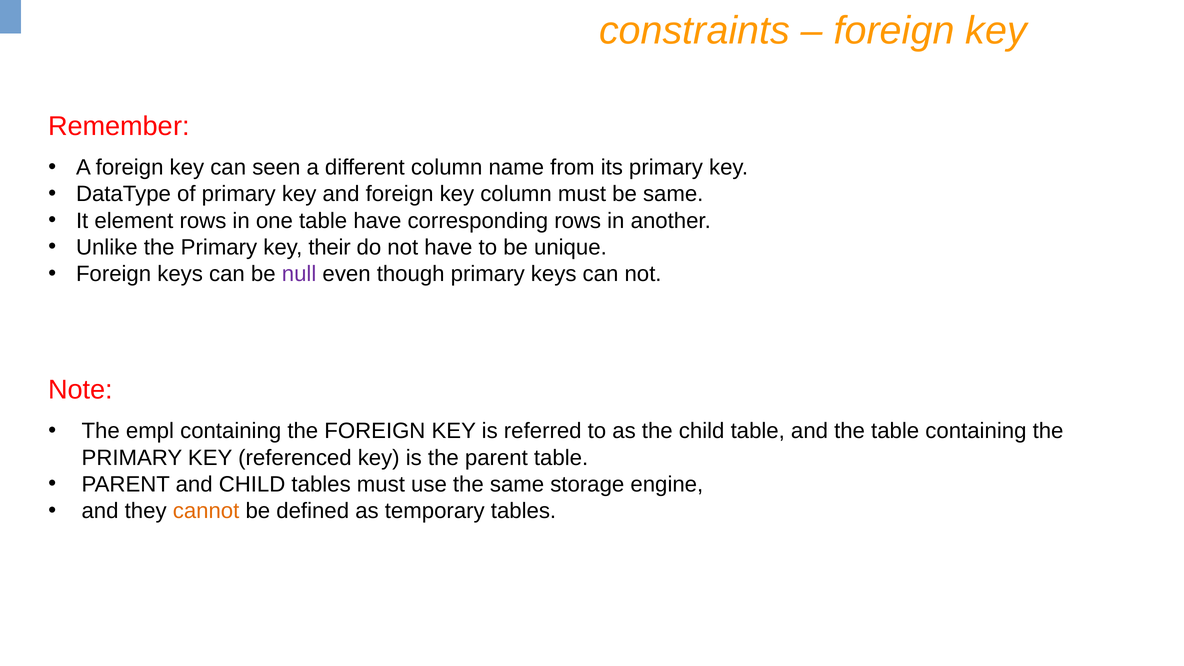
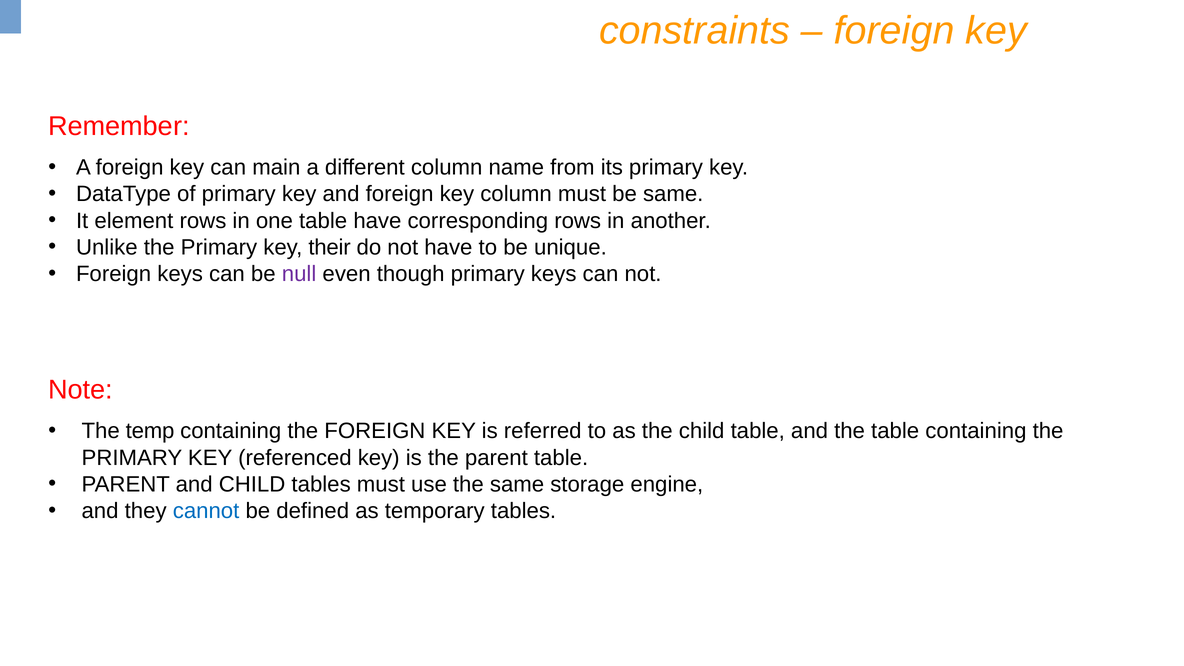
seen: seen -> main (276, 167)
empl: empl -> temp (150, 431)
cannot colour: orange -> blue (206, 511)
